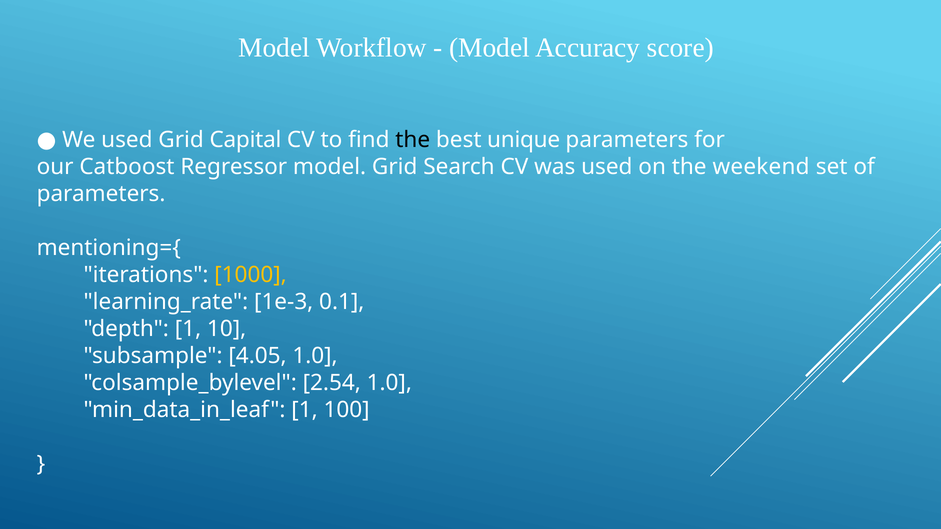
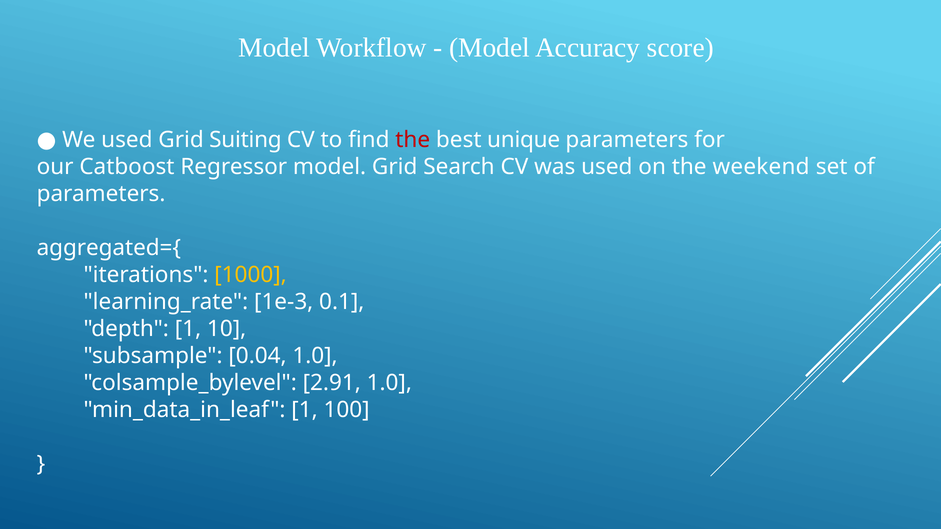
Capital: Capital -> Suiting (245, 140)
the colour: black -> red (413, 140)
mentioning={: mentioning={ -> aggregated={ (109, 248)
4.05: 4.05 -> 0.04 (258, 356)
2.54: 2.54 -> 2.91 (332, 383)
